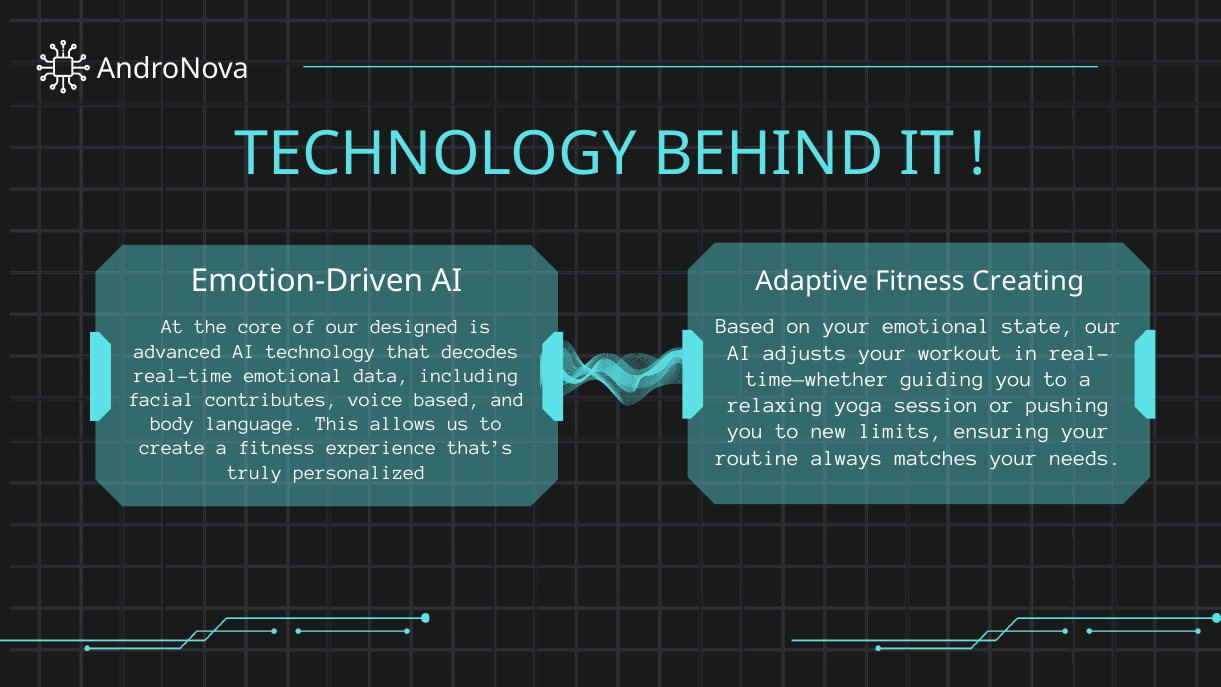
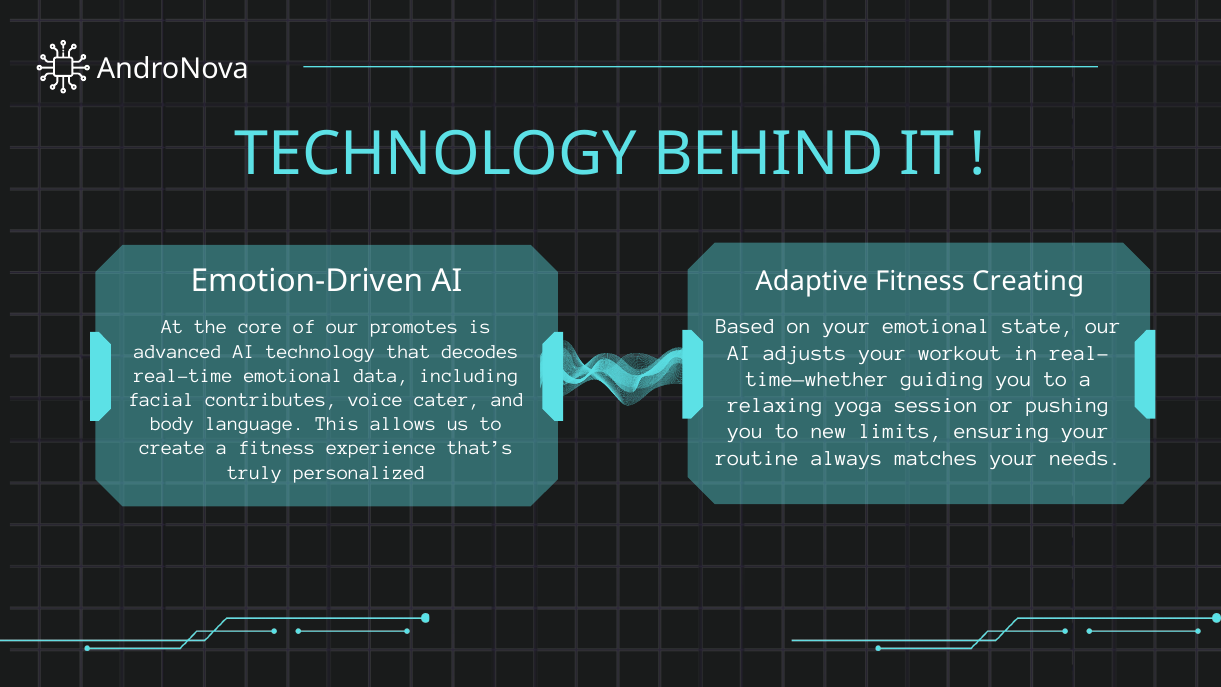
designed: designed -> promotes (415, 327)
voice based: based -> cater (447, 400)
